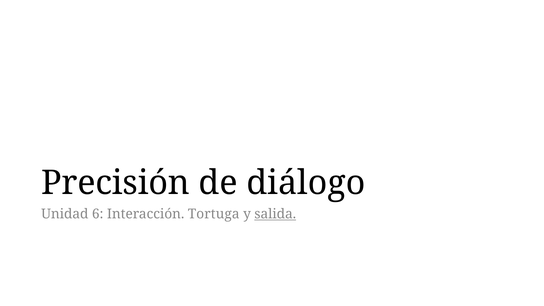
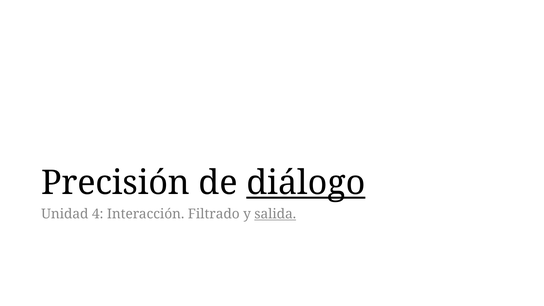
diálogo underline: none -> present (306, 183)
6: 6 -> 4 (98, 214)
Tortuga: Tortuga -> Filtrado (214, 214)
